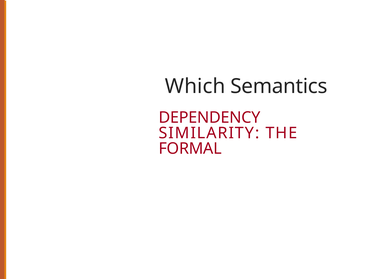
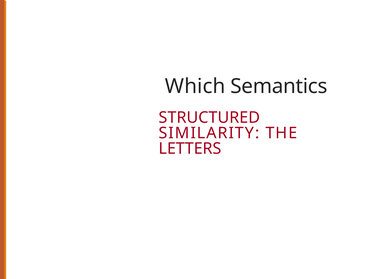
DEPENDENCY: DEPENDENCY -> STRUCTURED (209, 118)
FORMAL: FORMAL -> LETTERS (190, 149)
